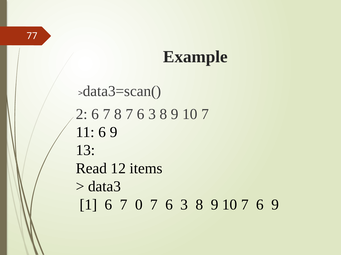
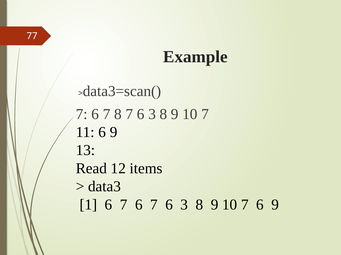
2: 2 -> 7 (82, 114)
1 6 7 0: 0 -> 6 (139, 205)
